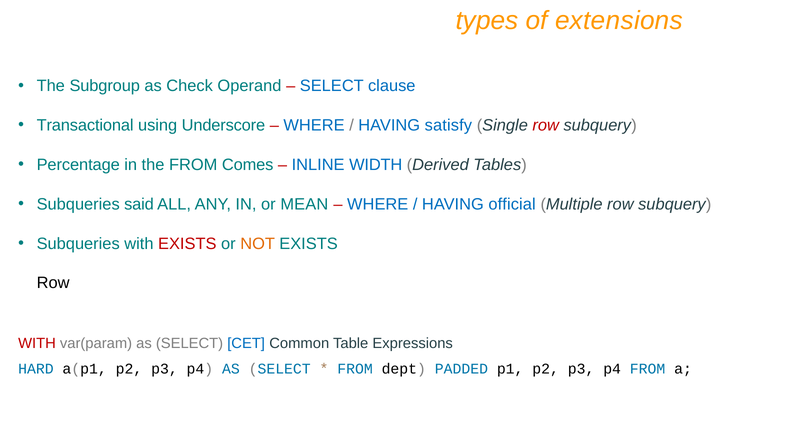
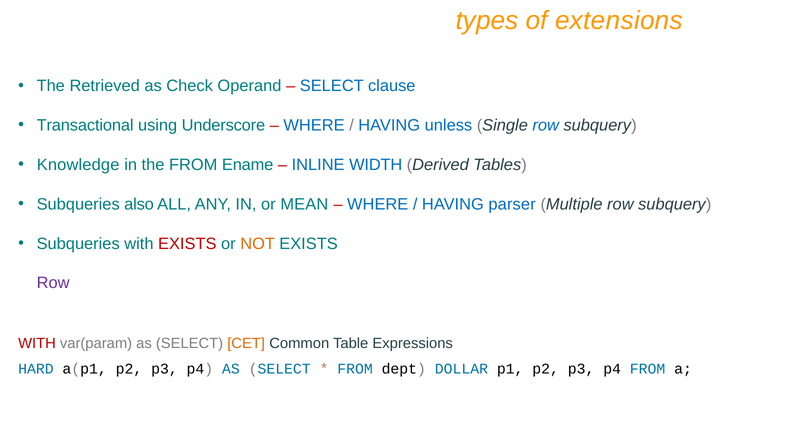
Subgroup: Subgroup -> Retrieved (105, 86)
satisfy: satisfy -> unless (448, 126)
row colour: red -> blue (546, 126)
Percentage: Percentage -> Knowledge (78, 165)
Comes: Comes -> Ename (248, 165)
said: said -> also (139, 204)
official: official -> parser (512, 204)
Row colour: black -> purple (53, 283)
CET colour: blue -> orange (246, 344)
PADDED: PADDED -> DOLLAR (461, 369)
